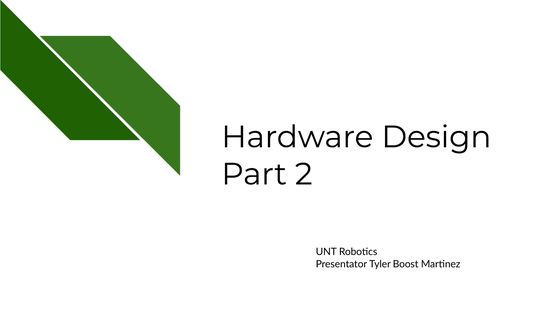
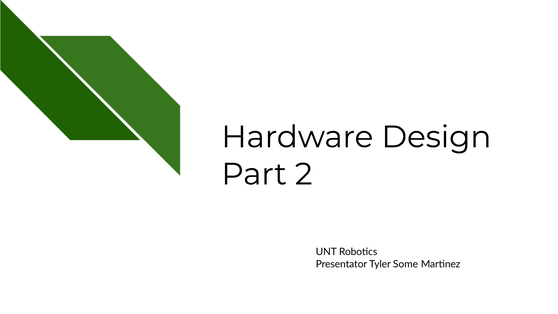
Boost: Boost -> Some (405, 264)
